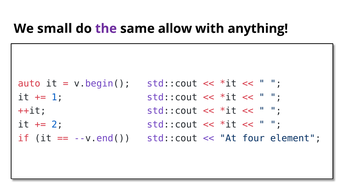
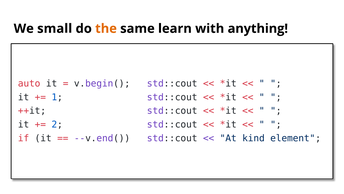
the colour: purple -> orange (106, 29)
allow: allow -> learn (175, 29)
four: four -> kind (253, 138)
